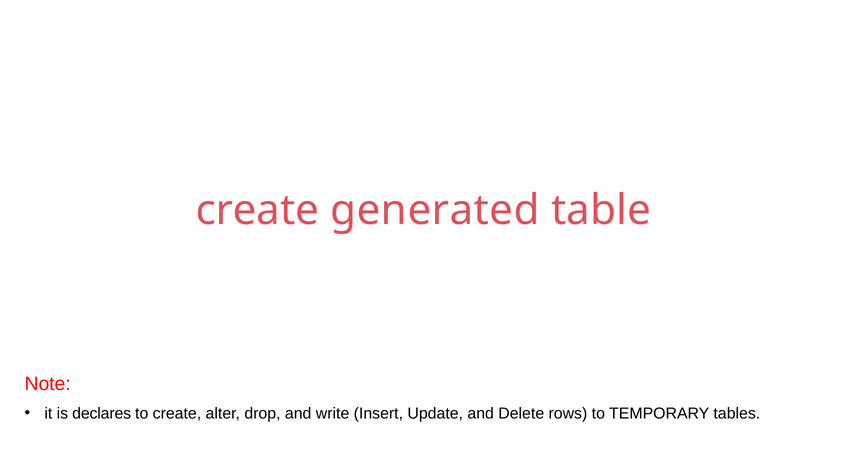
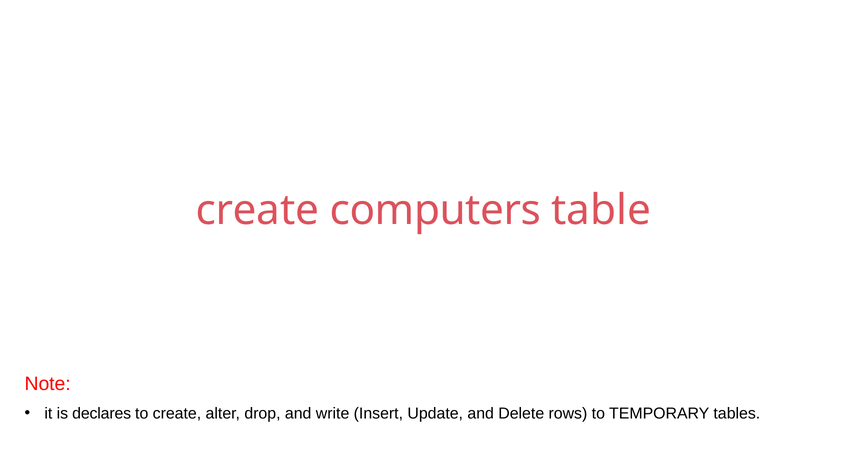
generated: generated -> computers (435, 211)
